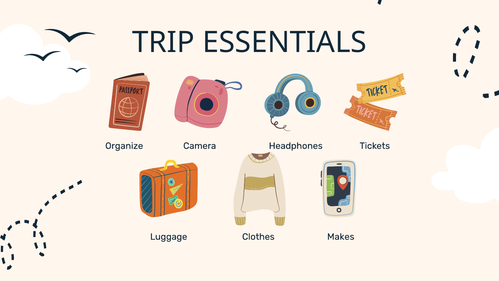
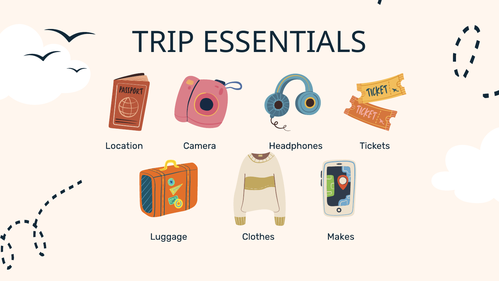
Organize: Organize -> Location (124, 146)
